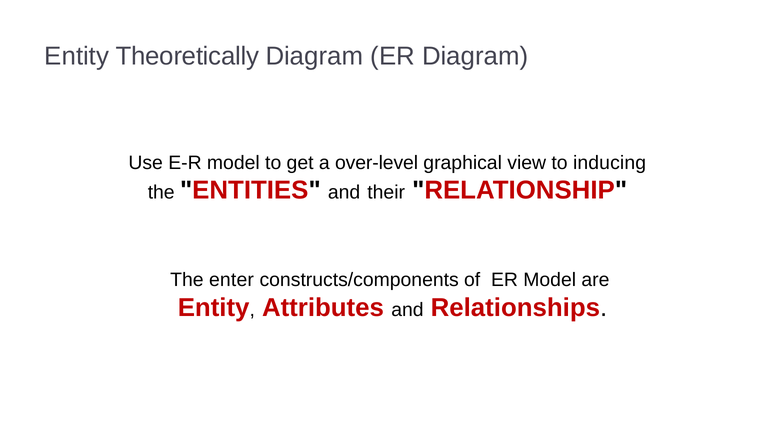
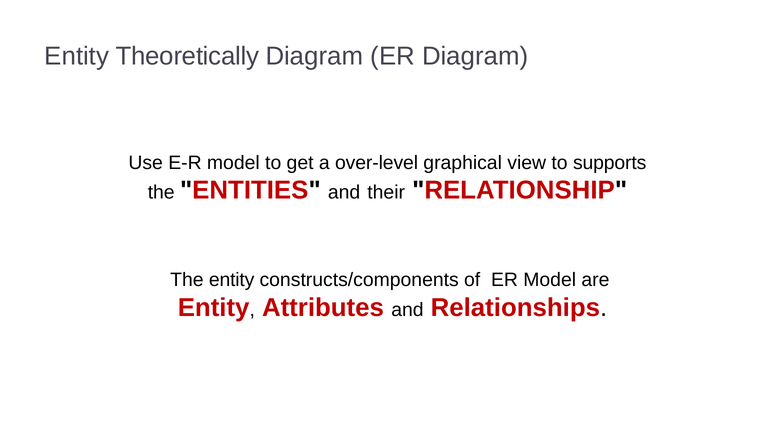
inducing: inducing -> supports (610, 163)
The enter: enter -> entity (232, 280)
